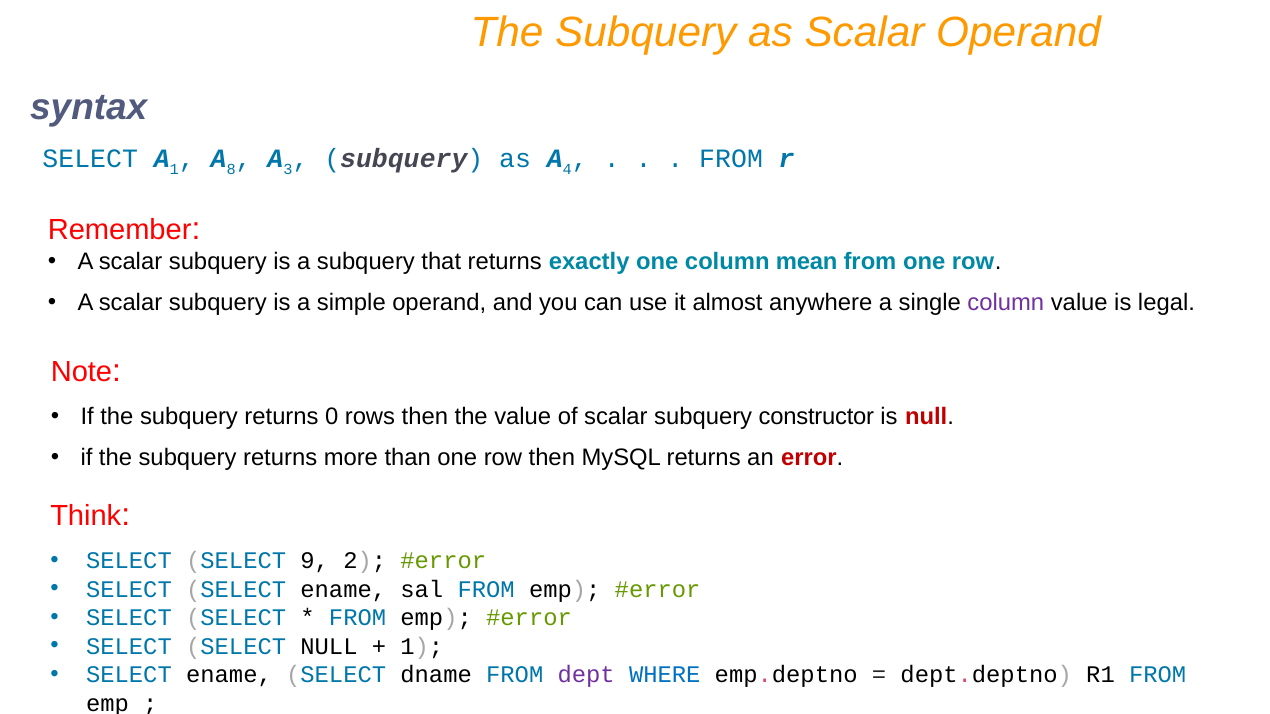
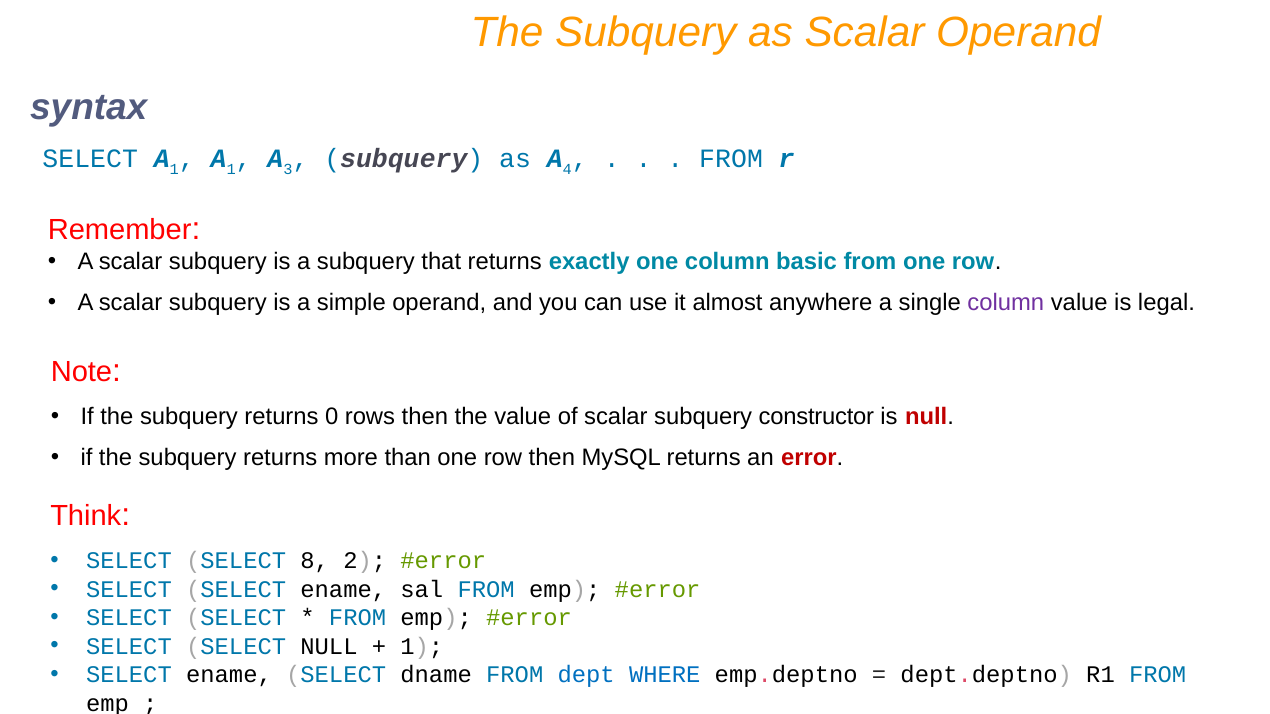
8: 8 -> 1 (231, 170)
mean: mean -> basic (807, 262)
9: 9 -> 8 (315, 561)
dept colour: purple -> blue (586, 675)
